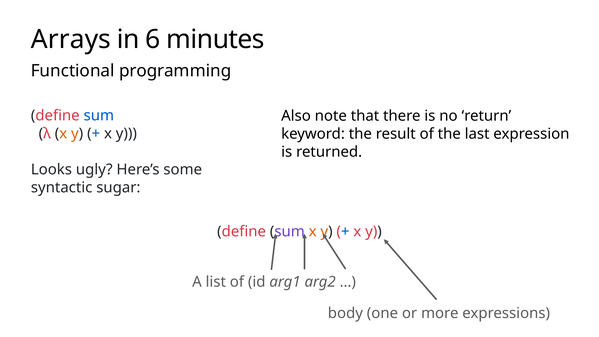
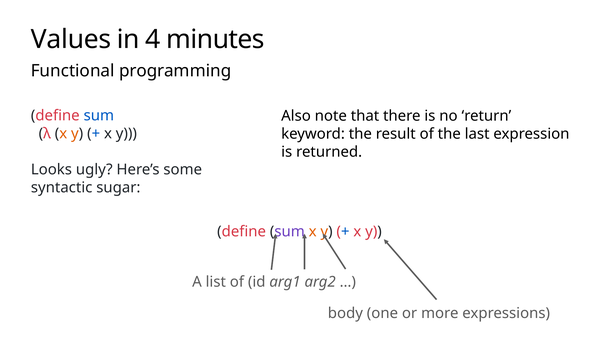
Arrays: Arrays -> Values (71, 39)
6: 6 -> 4 (153, 39)
